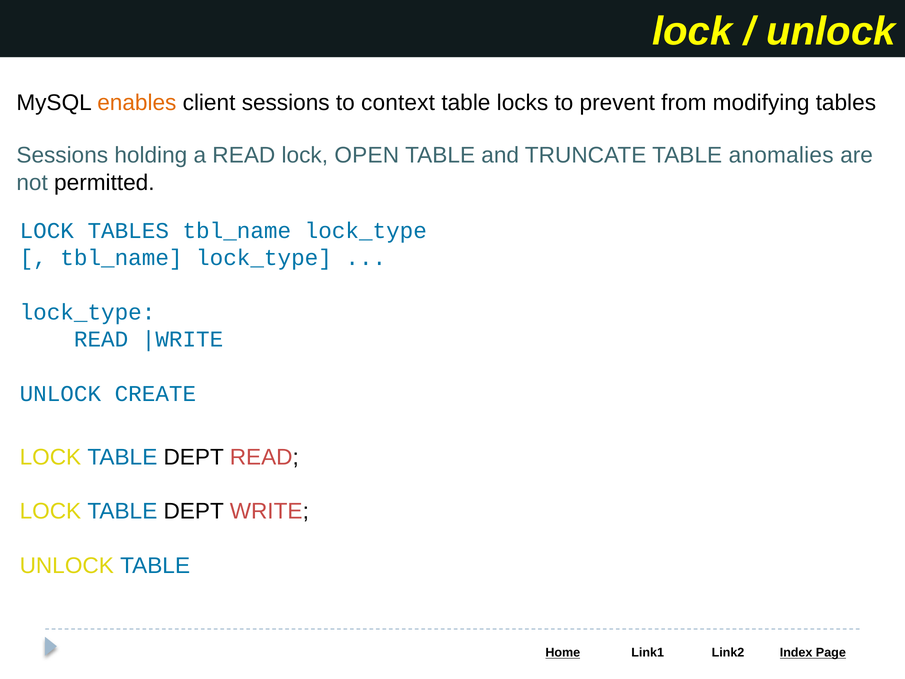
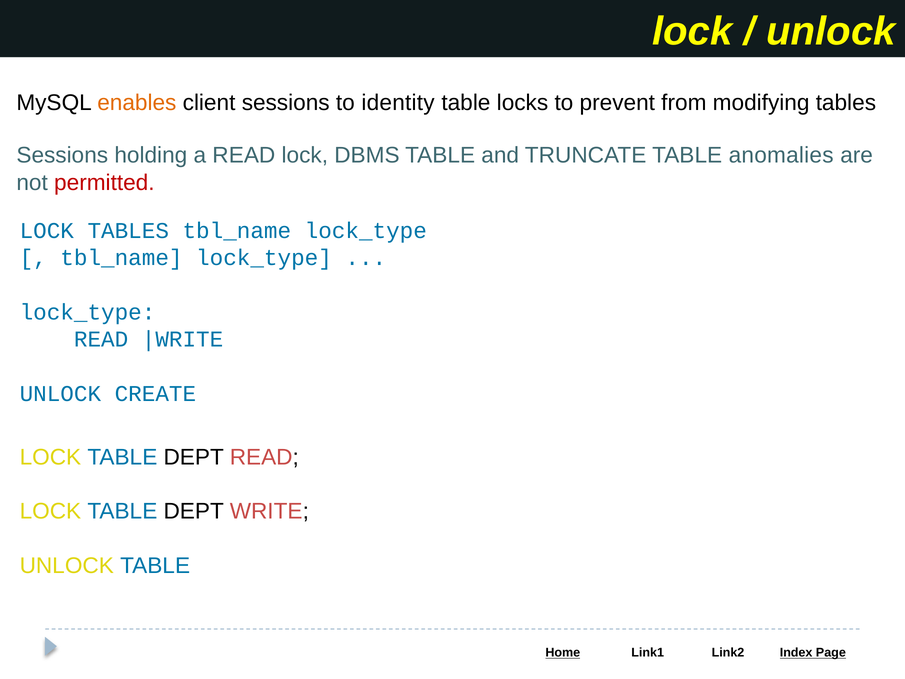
context: context -> identity (398, 103)
OPEN: OPEN -> DBMS (367, 155)
permitted colour: black -> red (104, 182)
